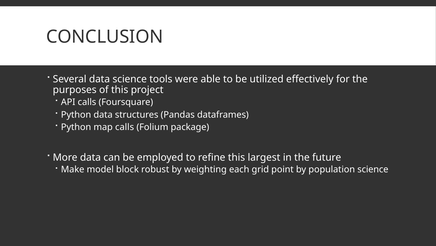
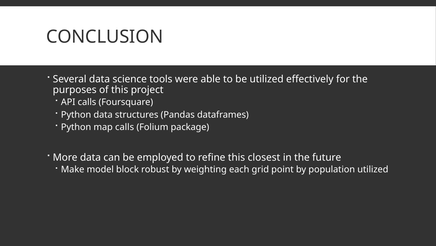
largest: largest -> closest (264, 157)
population science: science -> utilized (373, 169)
